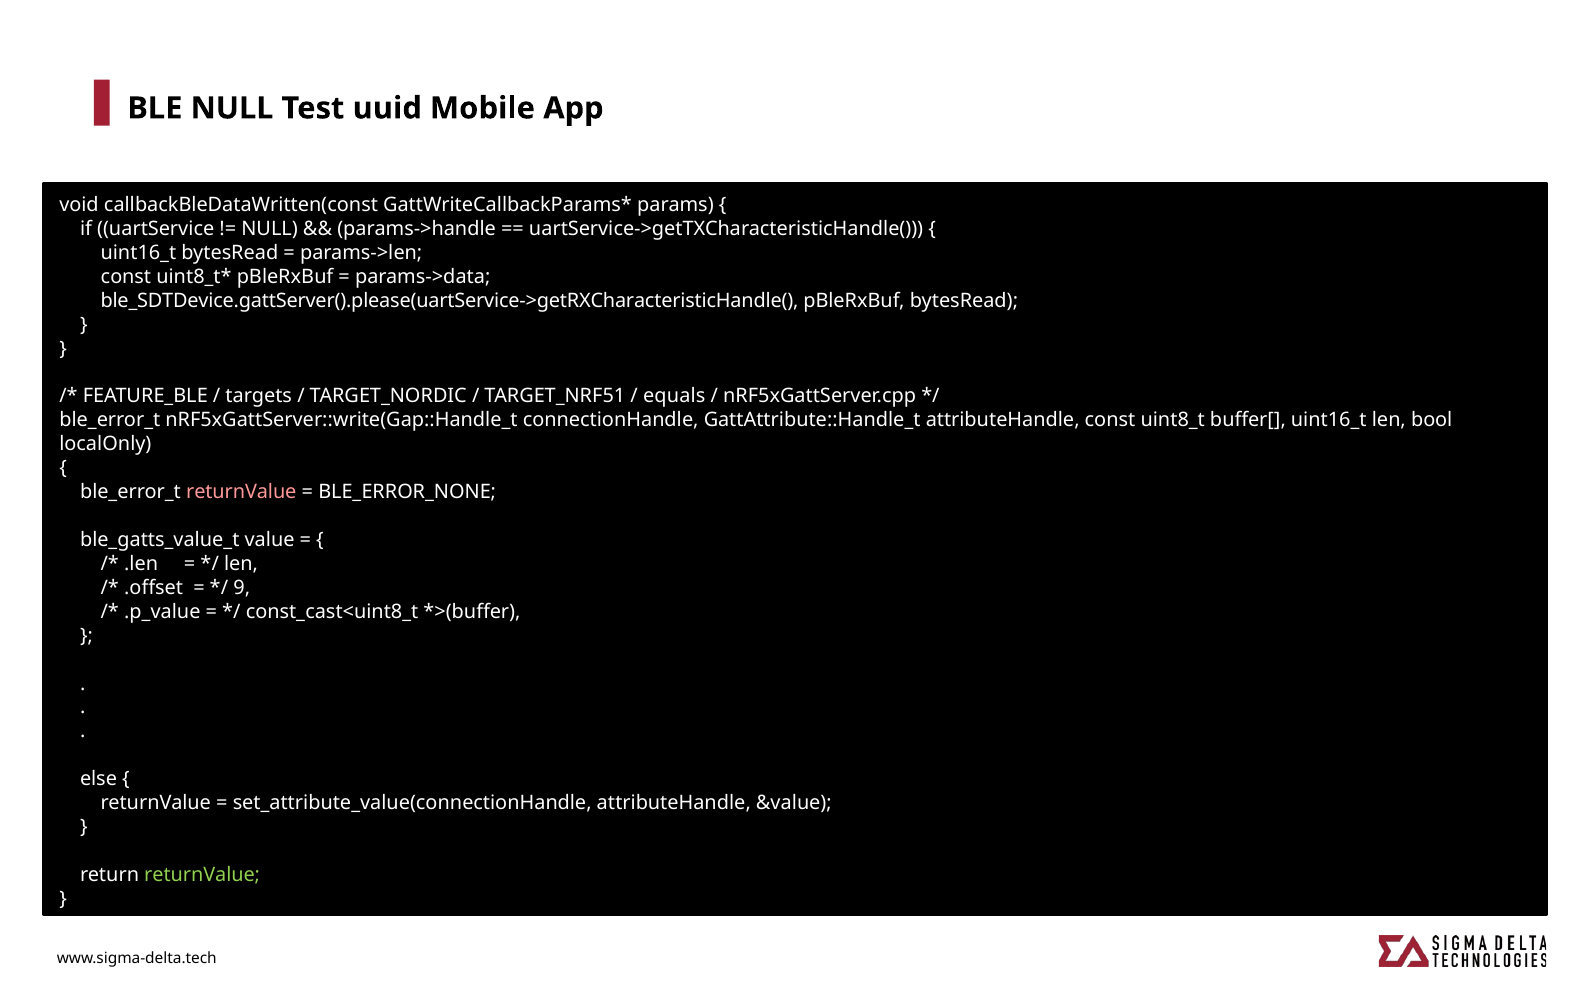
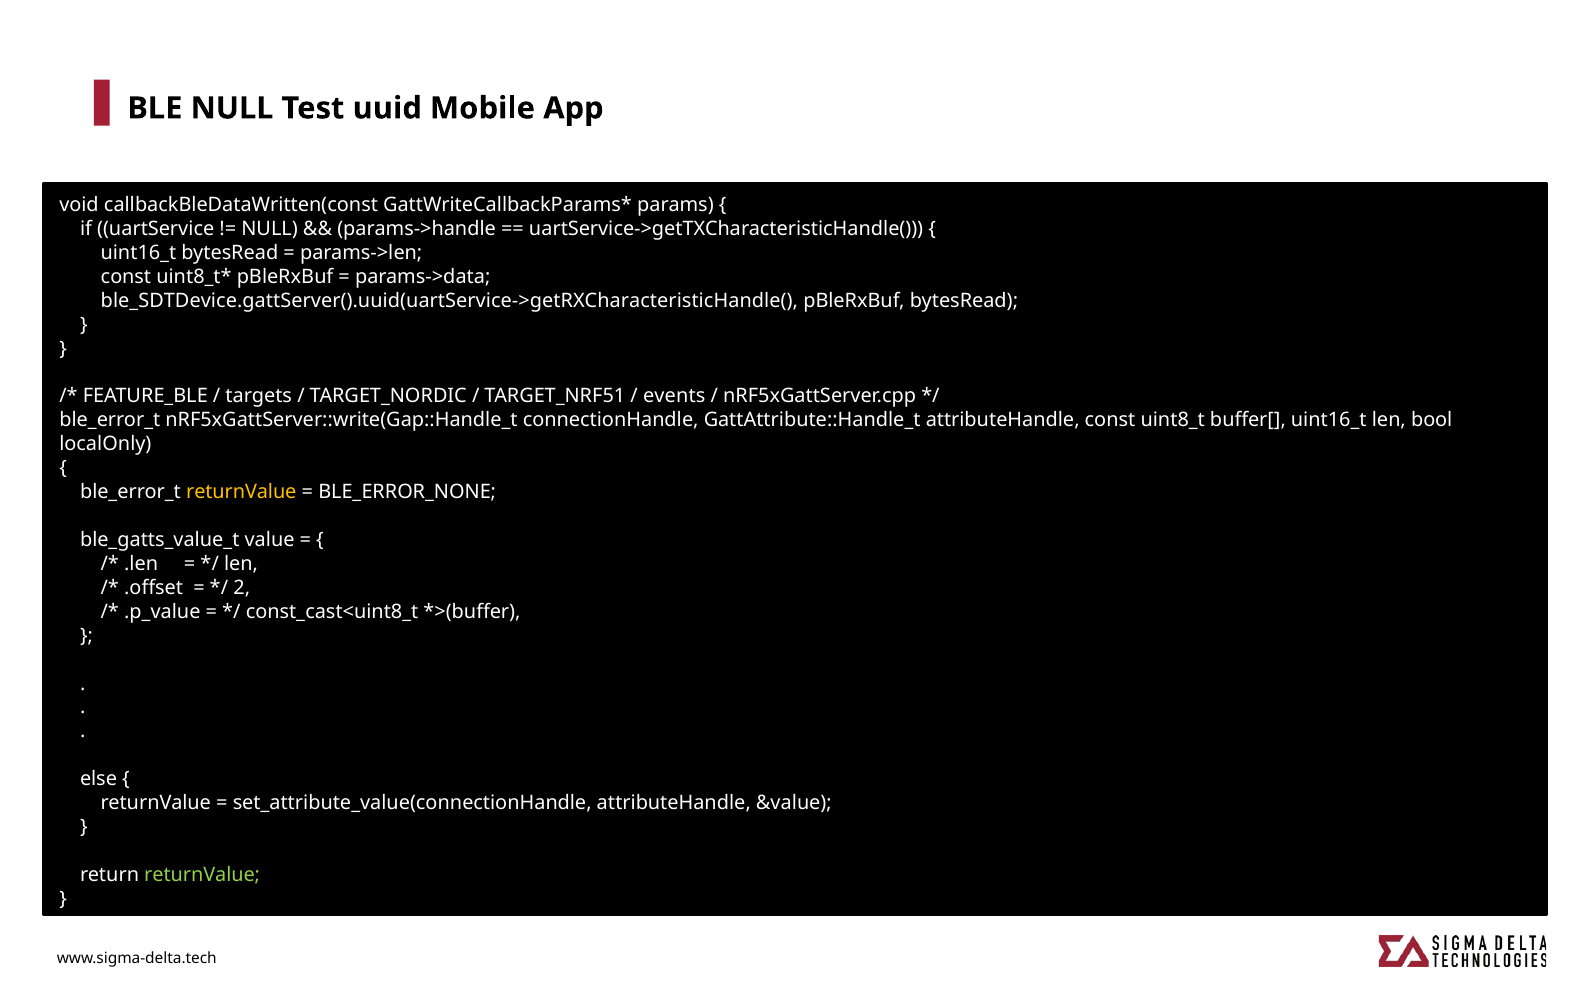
ble_SDTDevice.gattServer().please(uartService->getRXCharacteristicHandle(: ble_SDTDevice.gattServer().please(uartService->getRXCharacteristicHandle( -> ble_SDTDevice.gattServer().uuid(uartService->getRXCharacteristicHandle( (449, 301)
equals: equals -> events (674, 396)
returnValue colour: pink -> yellow (241, 492)
9: 9 -> 2 (242, 588)
